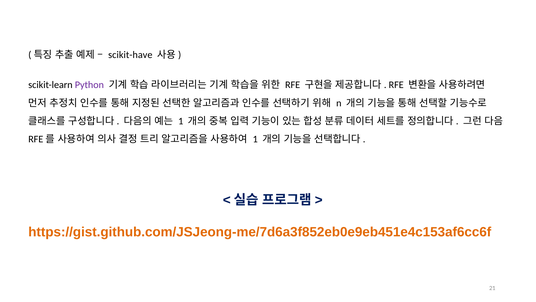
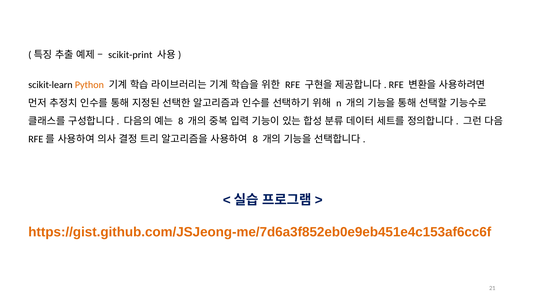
scikit-have: scikit-have -> scikit-print (130, 55)
Python colour: purple -> orange (89, 85)
1: 1 -> 8 (181, 121)
1: 1 -> 8 (255, 139)
